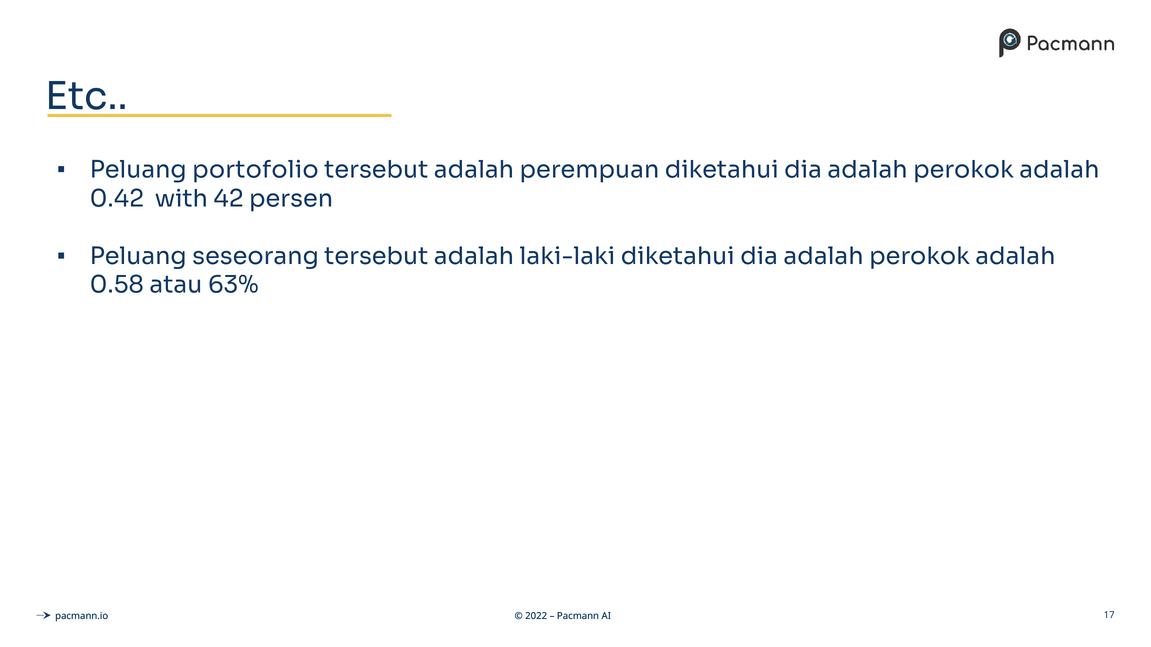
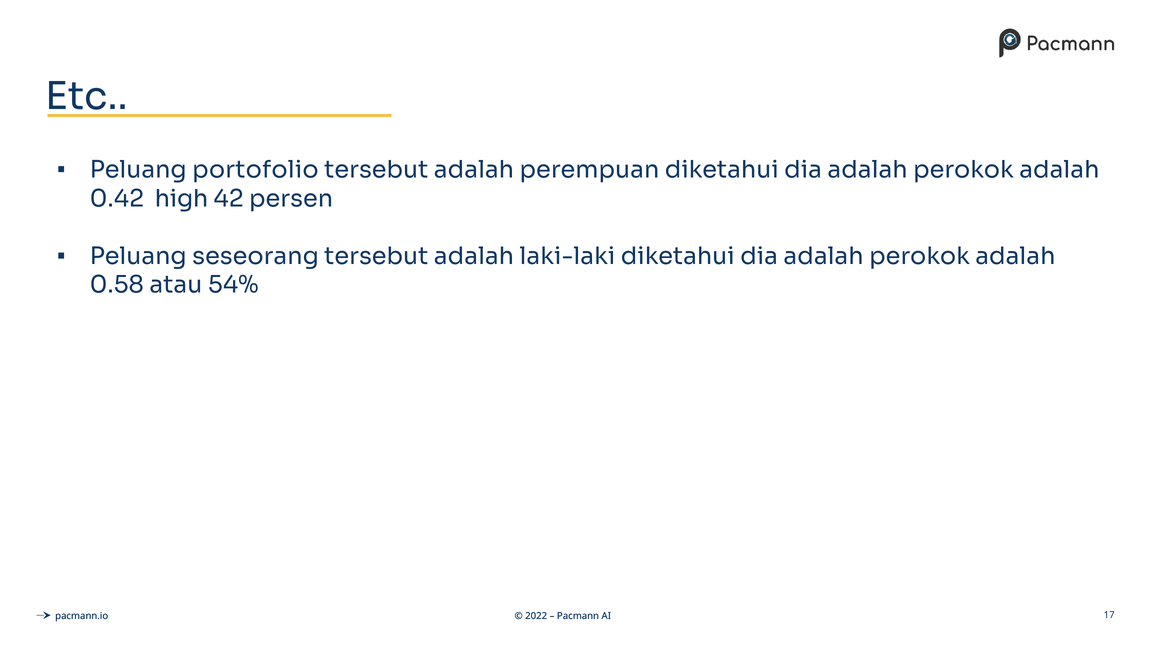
with: with -> high (182, 199)
63%: 63% -> 54% (233, 285)
